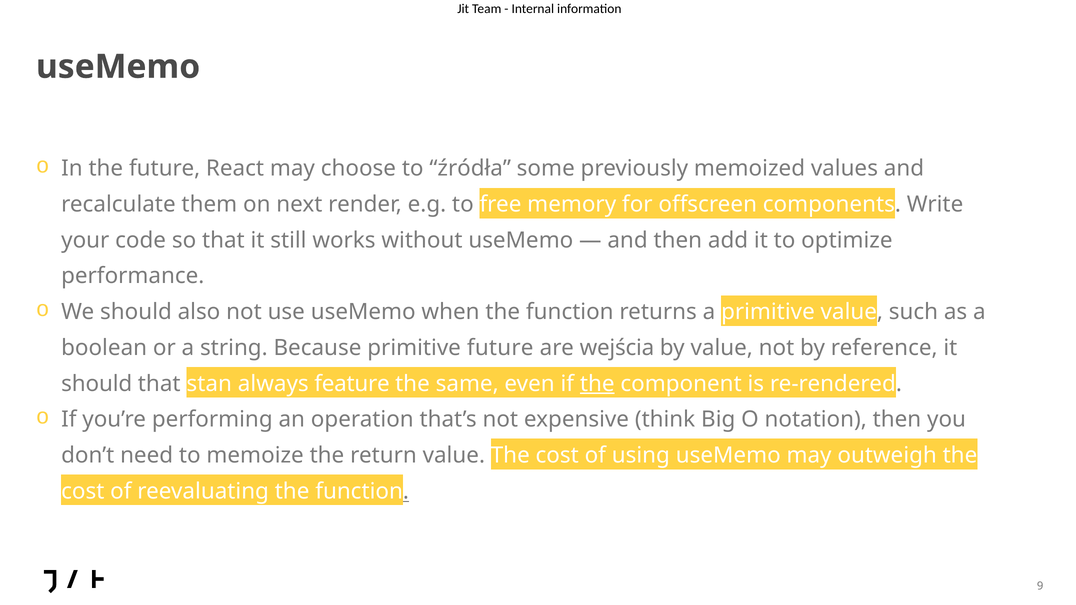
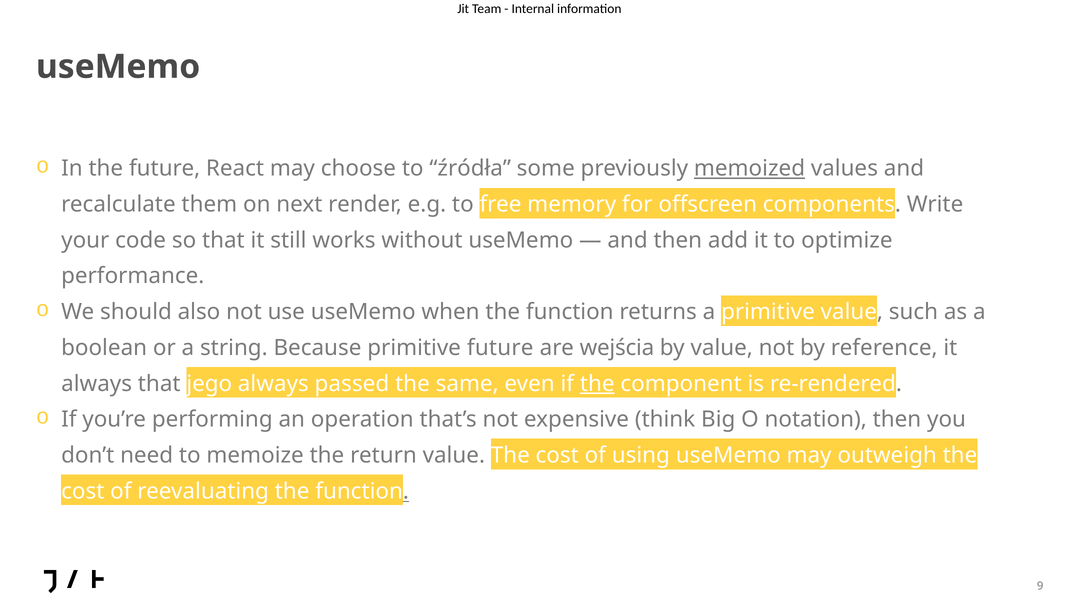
memoized underline: none -> present (750, 169)
should: should -> always (97, 384)
stan: stan -> jego (209, 384)
feature: feature -> passed (352, 384)
